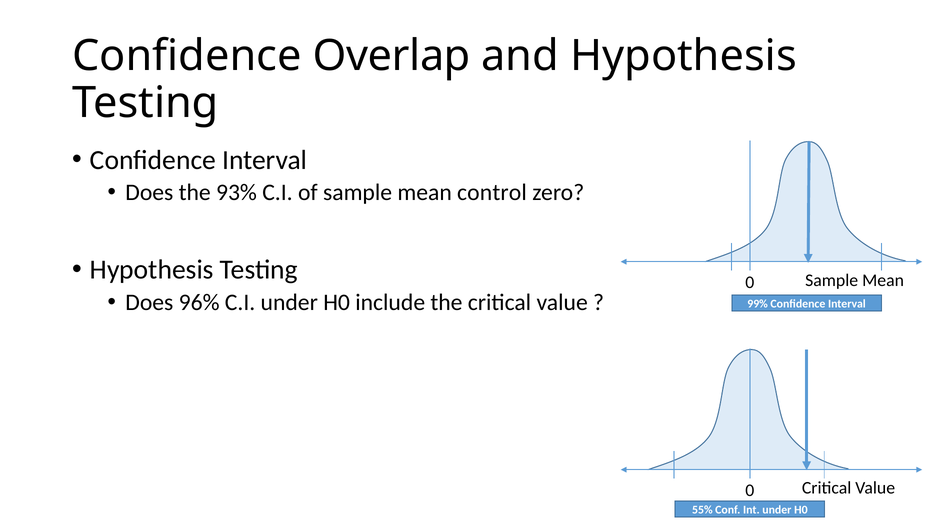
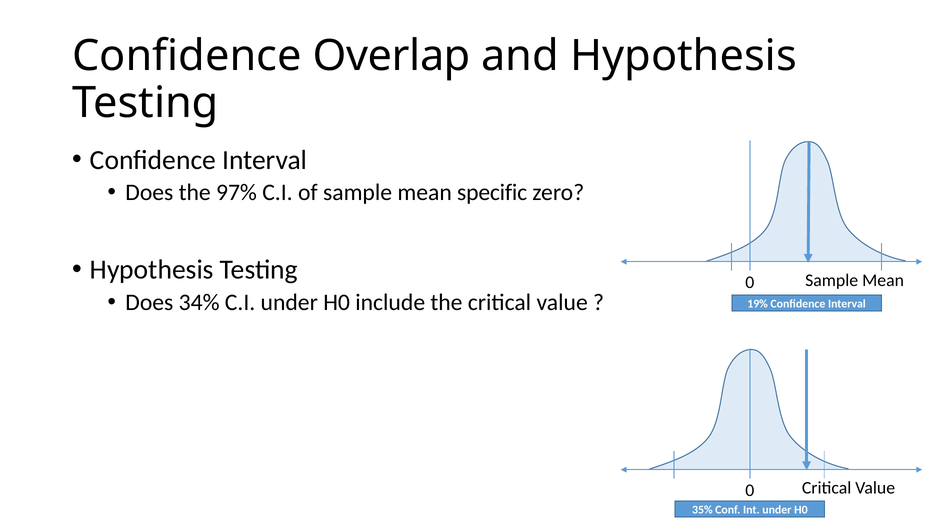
93%: 93% -> 97% (236, 193)
control: control -> specific (492, 193)
96%: 96% -> 34% (199, 302)
99%: 99% -> 19% (758, 304)
55%: 55% -> 35% (702, 510)
